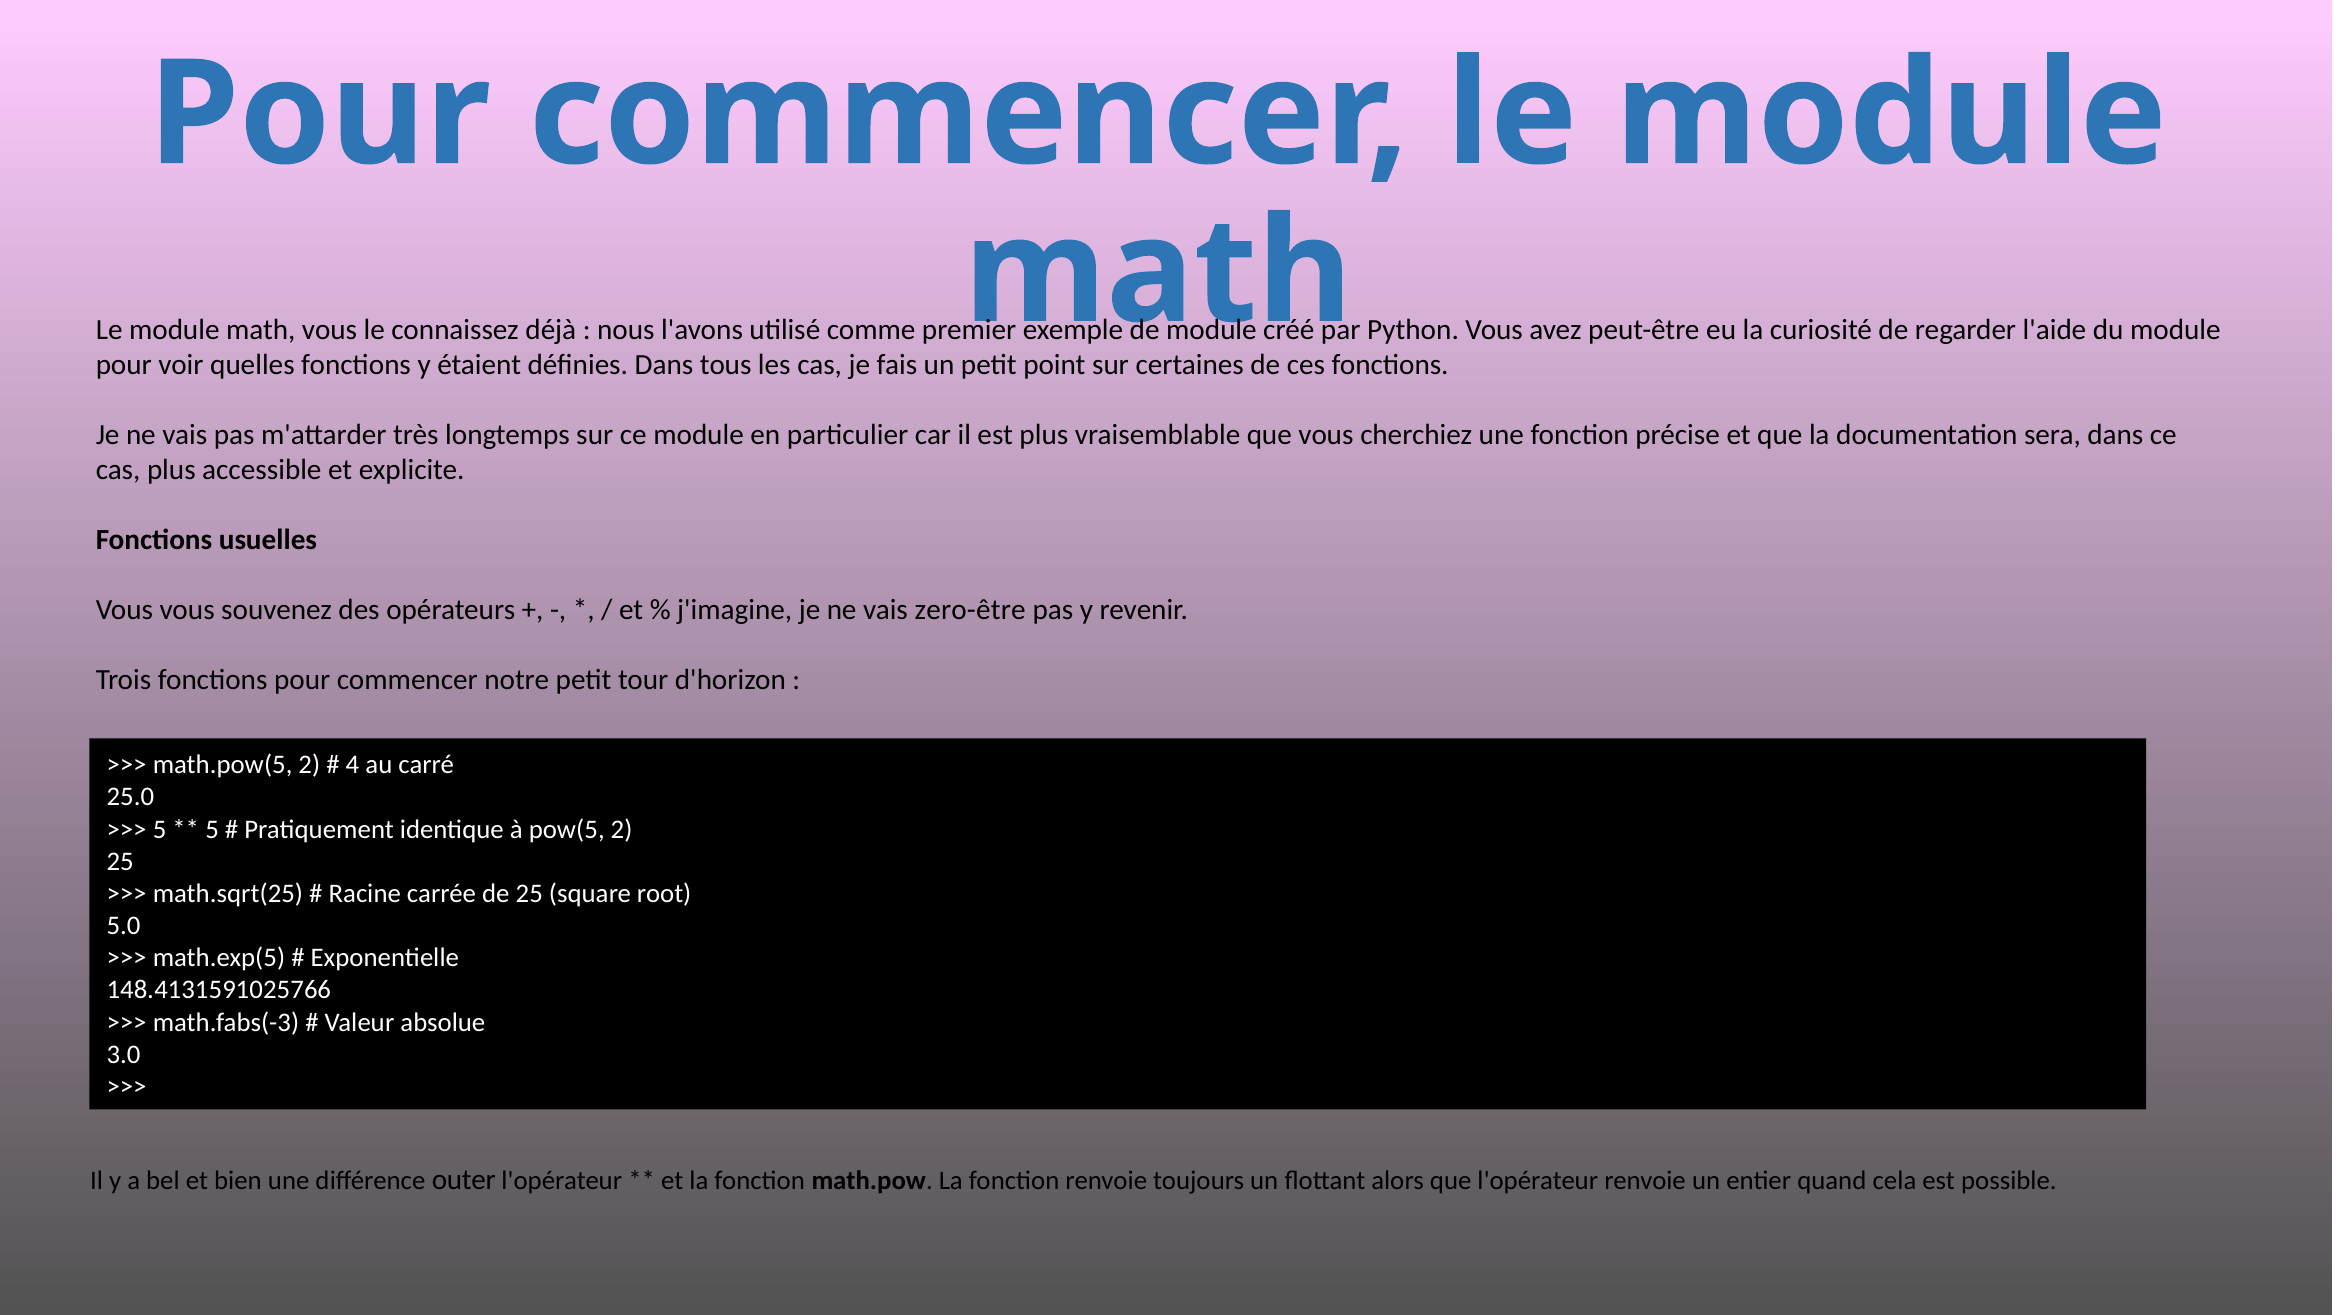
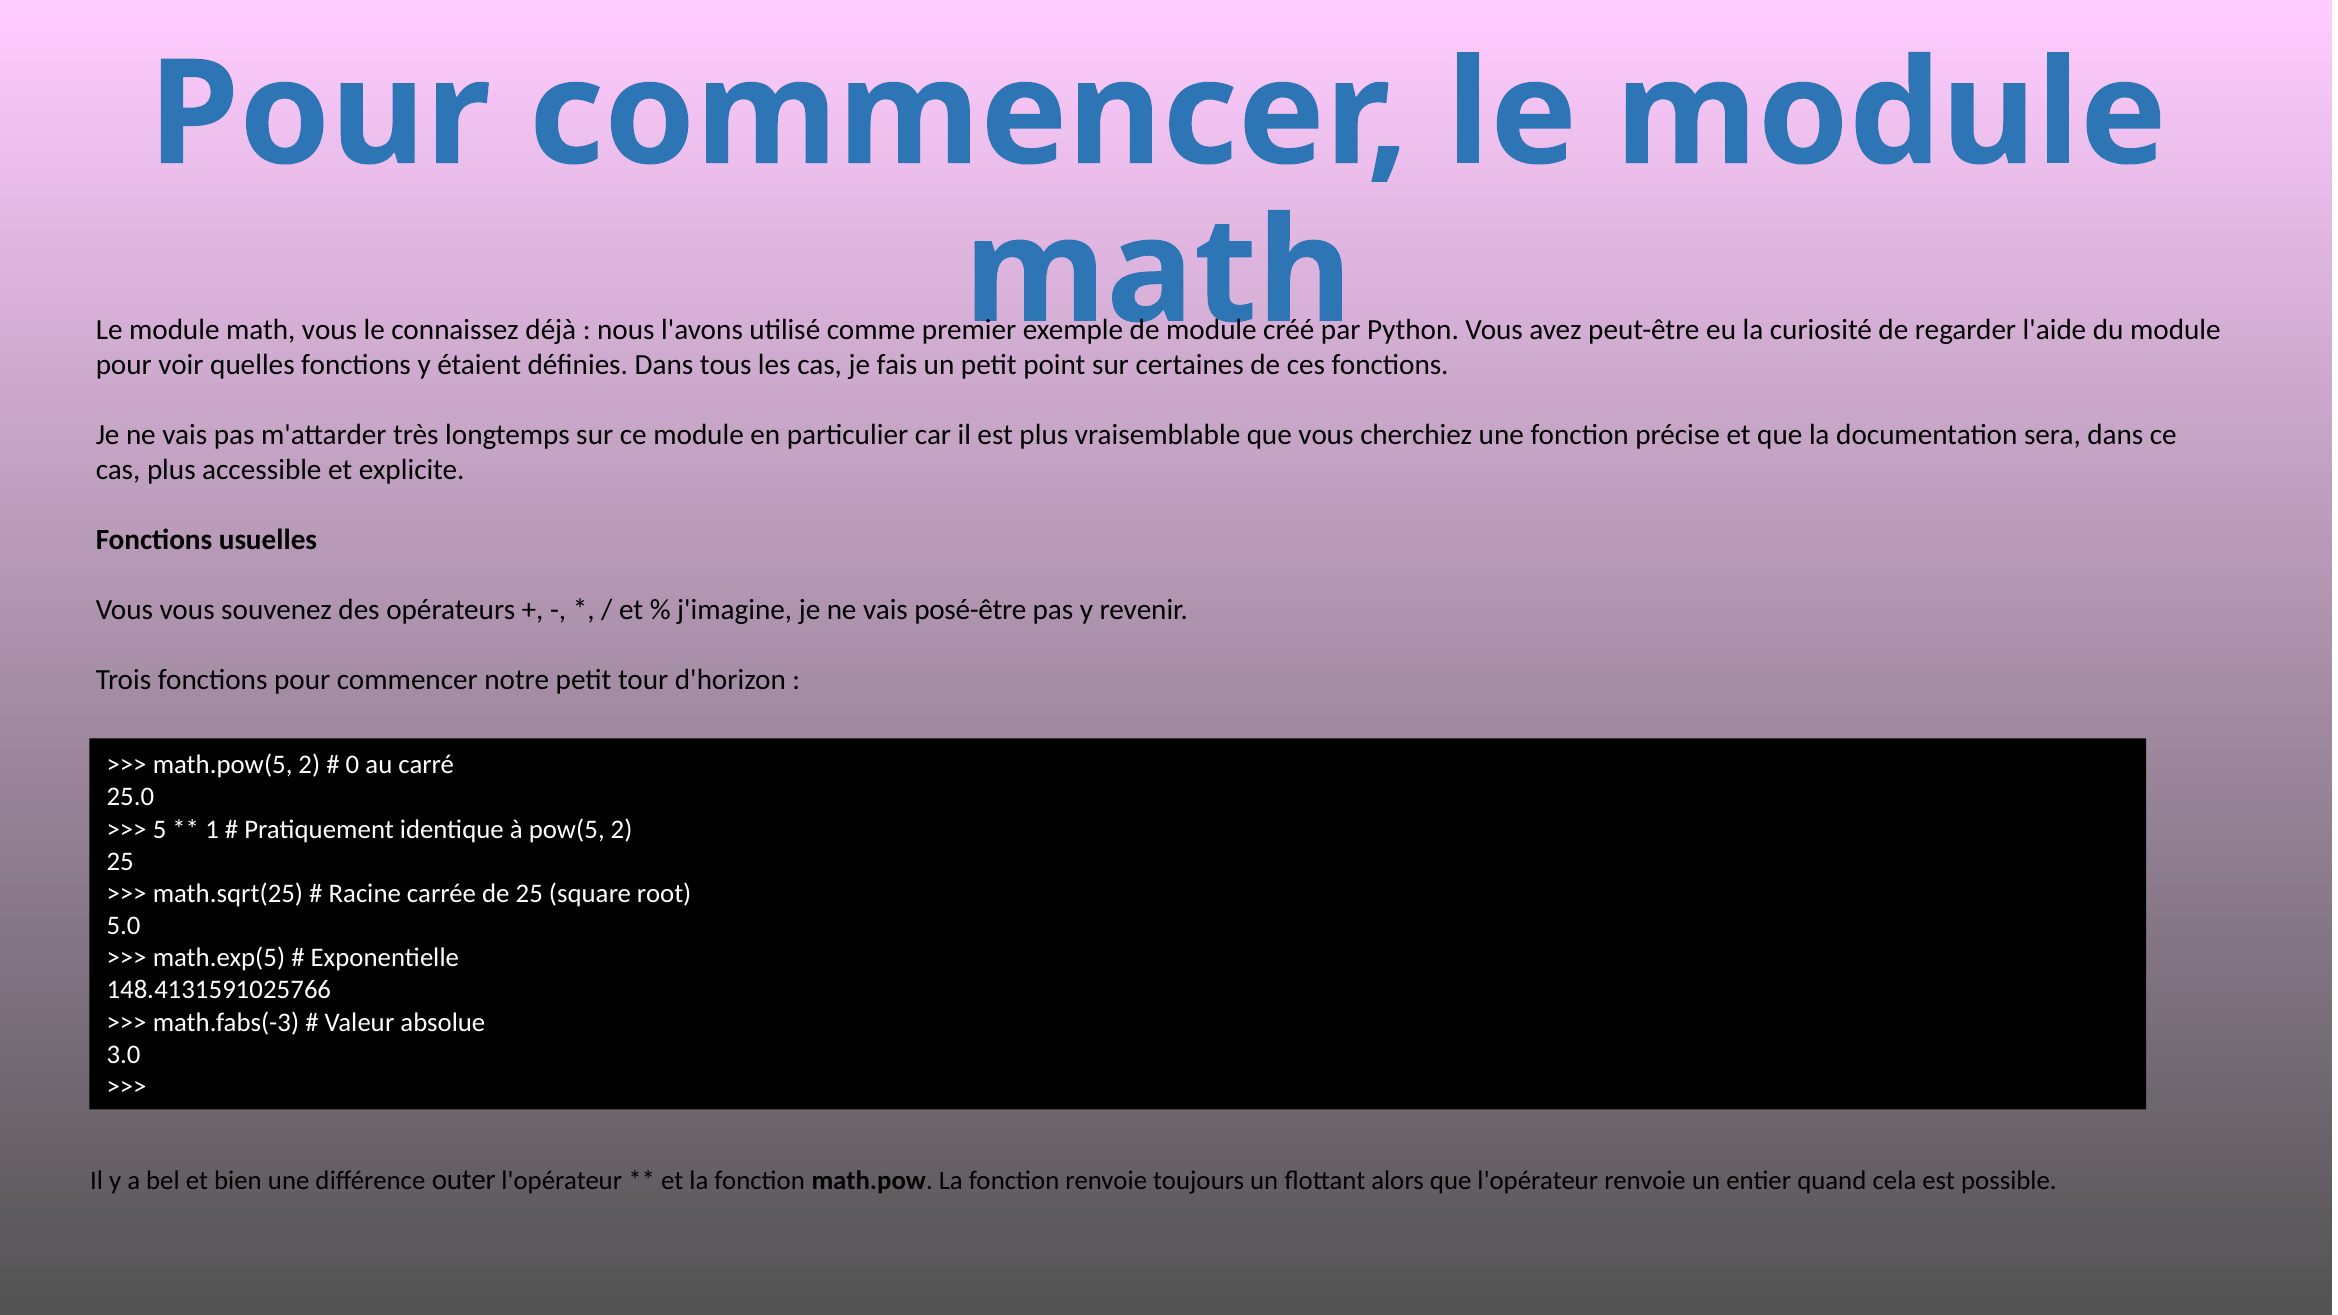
zero-être: zero-être -> posé-être (970, 610)
4: 4 -> 0 (352, 765)
5: 5 -> 1 (212, 829)
